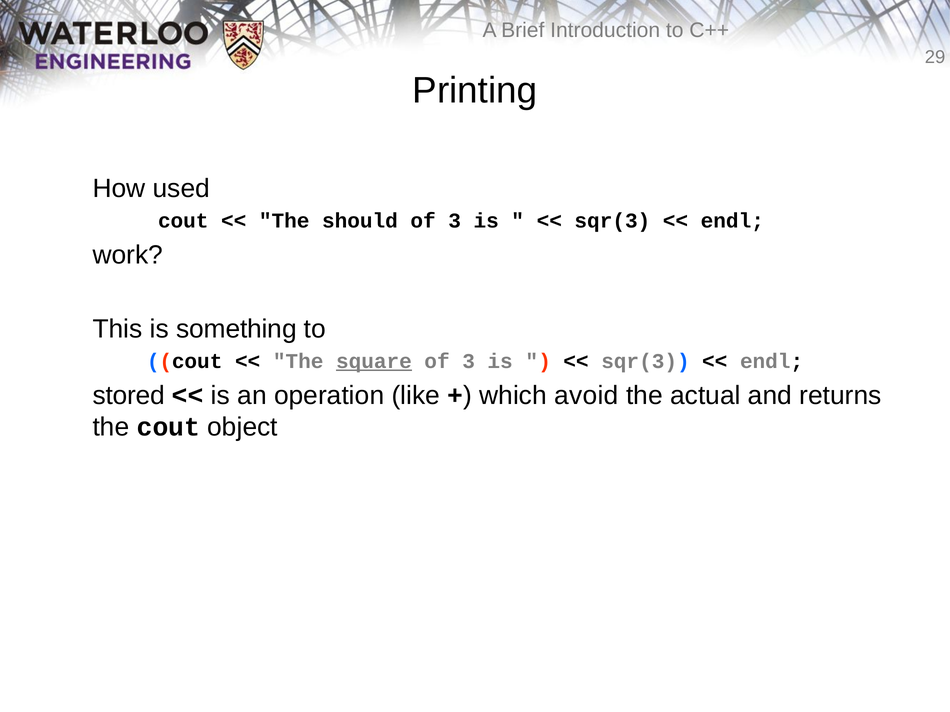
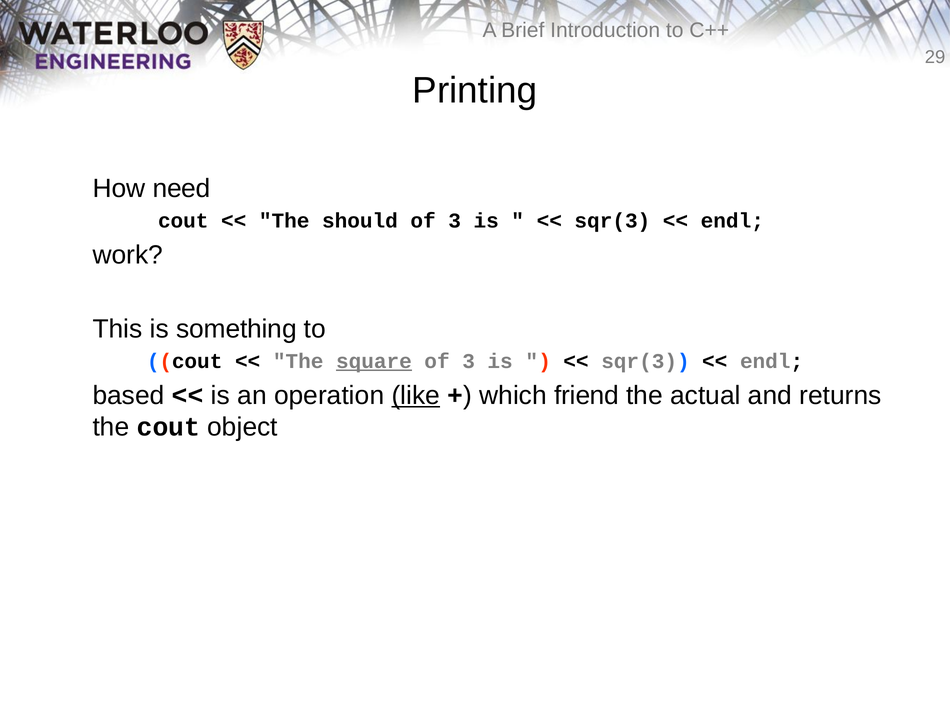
used: used -> need (182, 189)
stored: stored -> based (129, 396)
like underline: none -> present (416, 396)
avoid: avoid -> friend (587, 396)
